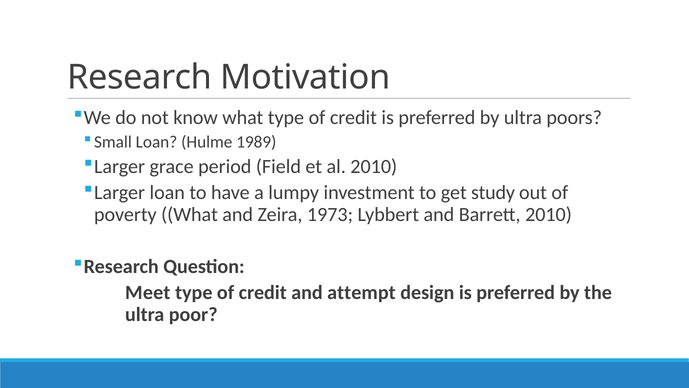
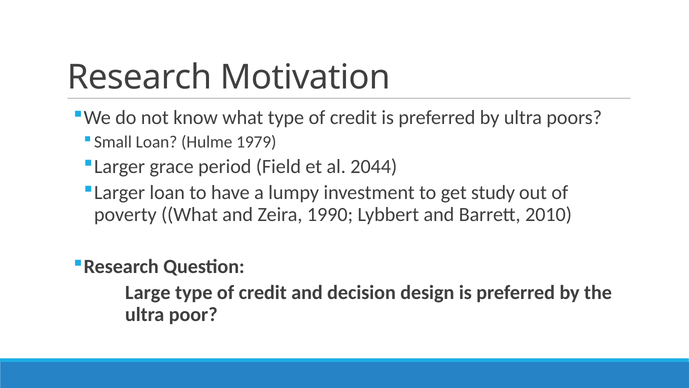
1989: 1989 -> 1979 (256, 142)
al 2010: 2010 -> 2044 (374, 167)
1973: 1973 -> 1990 (330, 214)
Meet: Meet -> Large (148, 292)
attempt: attempt -> decision (361, 292)
